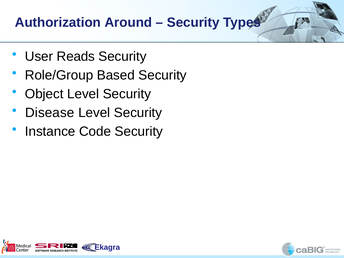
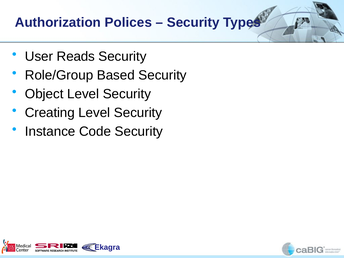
Around: Around -> Polices (128, 22)
Disease: Disease -> Creating (50, 113)
